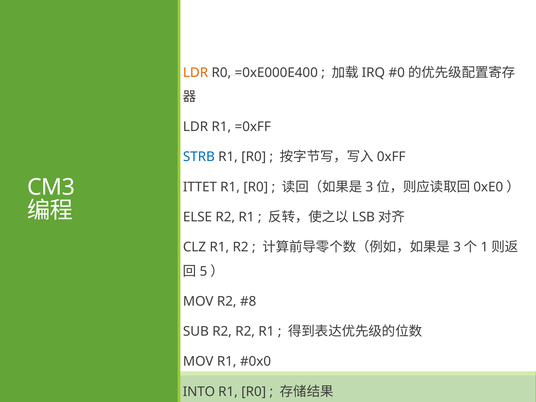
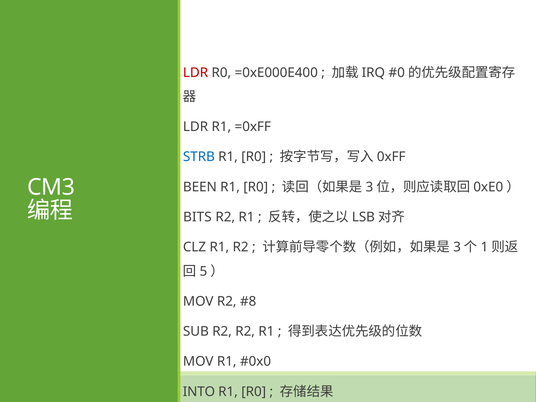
LDR colour: orange -> red (196, 73)
ITTET: ITTET -> BEEN (200, 187)
ELSE: ELSE -> BITS (197, 217)
